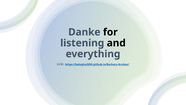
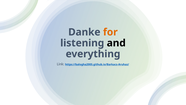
for colour: black -> orange (110, 32)
